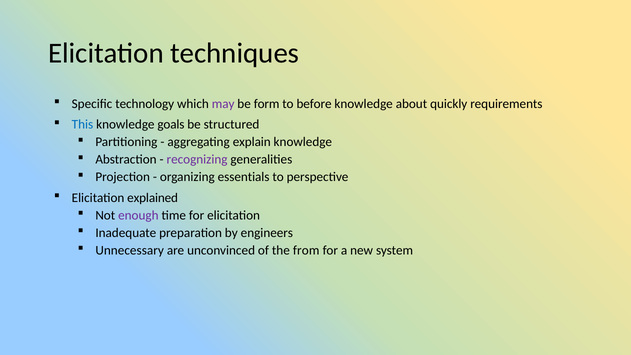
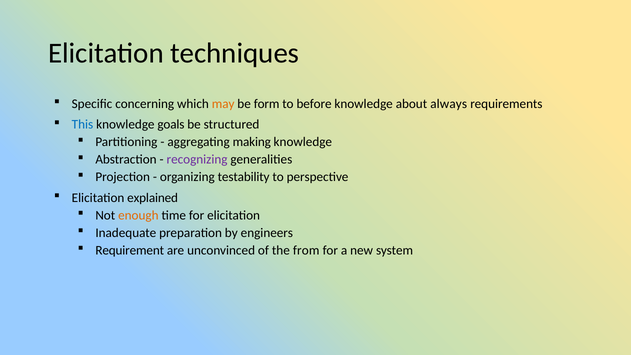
technology: technology -> concerning (145, 104)
may colour: purple -> orange (223, 104)
quickly: quickly -> always (449, 104)
explain: explain -> making (252, 142)
essentials: essentials -> testability (244, 177)
enough colour: purple -> orange (138, 215)
Unnecessary: Unnecessary -> Requirement (130, 250)
